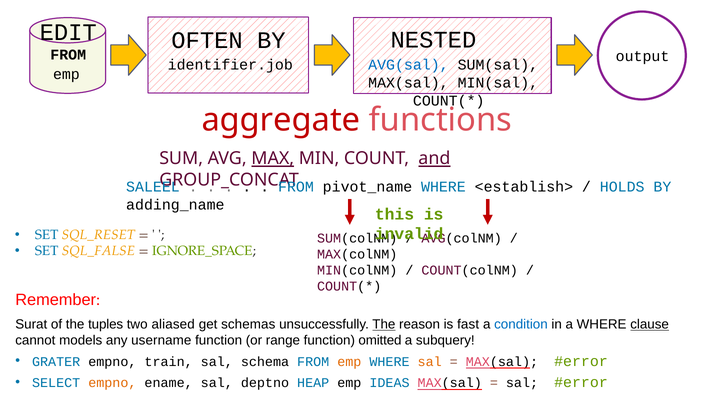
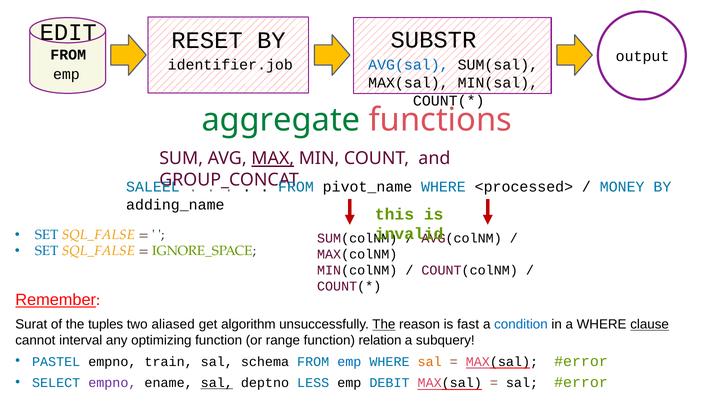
NESTED: NESTED -> SUBSTR (433, 40)
OFTEN: OFTEN -> RESET (207, 40)
aggregate colour: red -> green (281, 120)
and underline: present -> none (434, 159)
<establish>: <establish> -> <processed> (524, 187)
HOLDS: HOLDS -> MONEY (622, 187)
SQL_RESET: SQL_RESET -> SQL_FALSE (98, 235)
Remember underline: none -> present (56, 300)
schemas: schemas -> algorithm (248, 325)
models: models -> interval (81, 341)
username: username -> optimizing (161, 341)
omitted: omitted -> relation (380, 341)
GRATER: GRATER -> PASTEL (56, 362)
emp colour: orange -> blue (349, 362)
empno colour: orange -> purple (112, 384)
sal underline: none -> present (217, 384)
HEAP: HEAP -> LESS (313, 384)
IDEAS: IDEAS -> DEBIT (389, 384)
